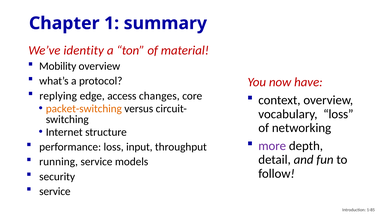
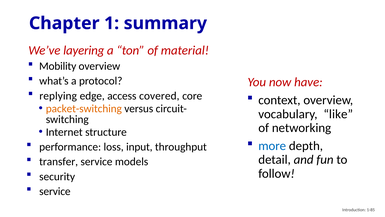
identity: identity -> layering (84, 50)
changes: changes -> covered (159, 96)
vocabulary loss: loss -> like (338, 114)
more colour: purple -> blue (272, 146)
running: running -> transfer (59, 161)
